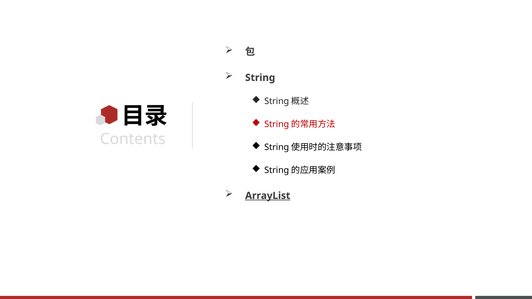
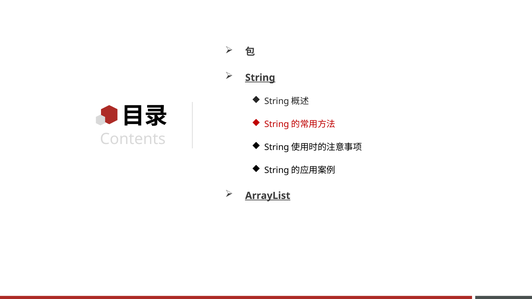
String underline: none -> present (260, 78)
